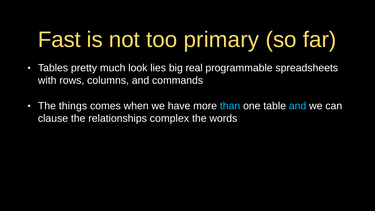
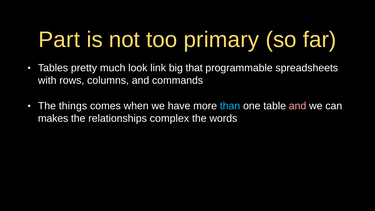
Fast: Fast -> Part (59, 40)
lies: lies -> link (158, 68)
real: real -> that (194, 68)
and colour: light blue -> pink (298, 106)
clause: clause -> makes (53, 118)
